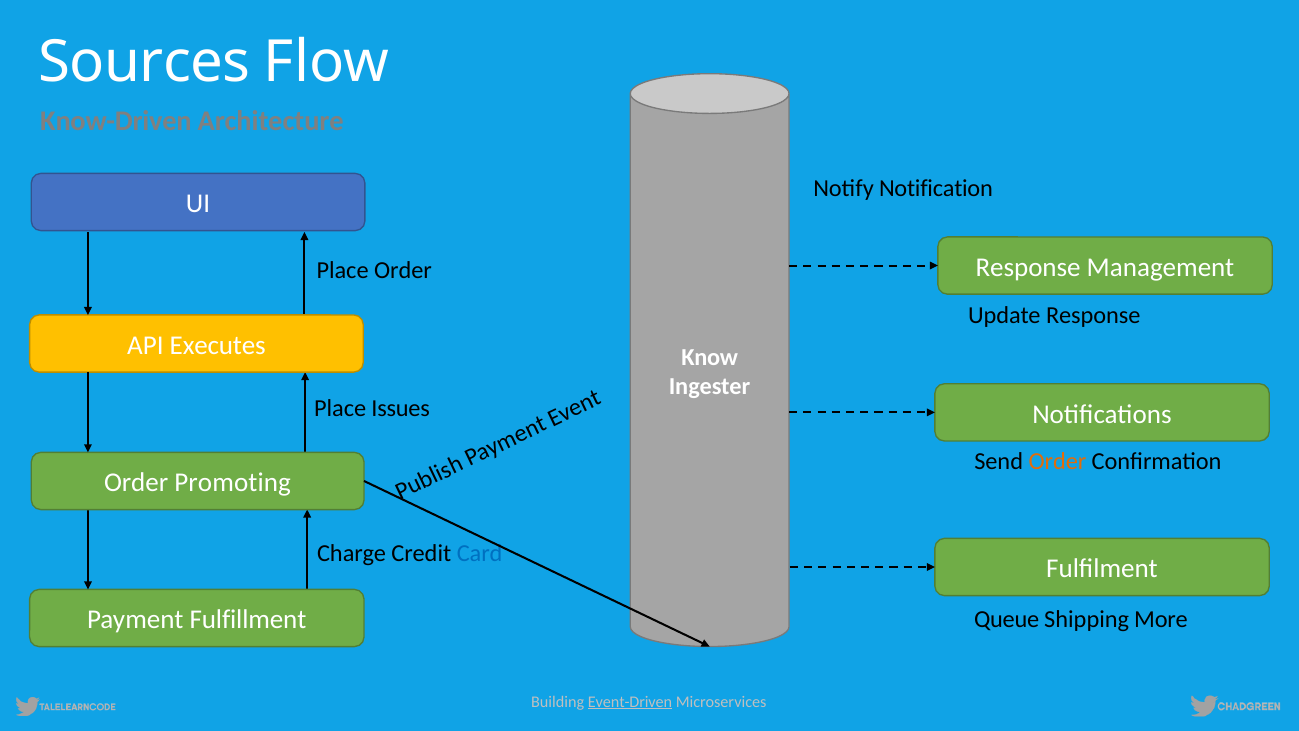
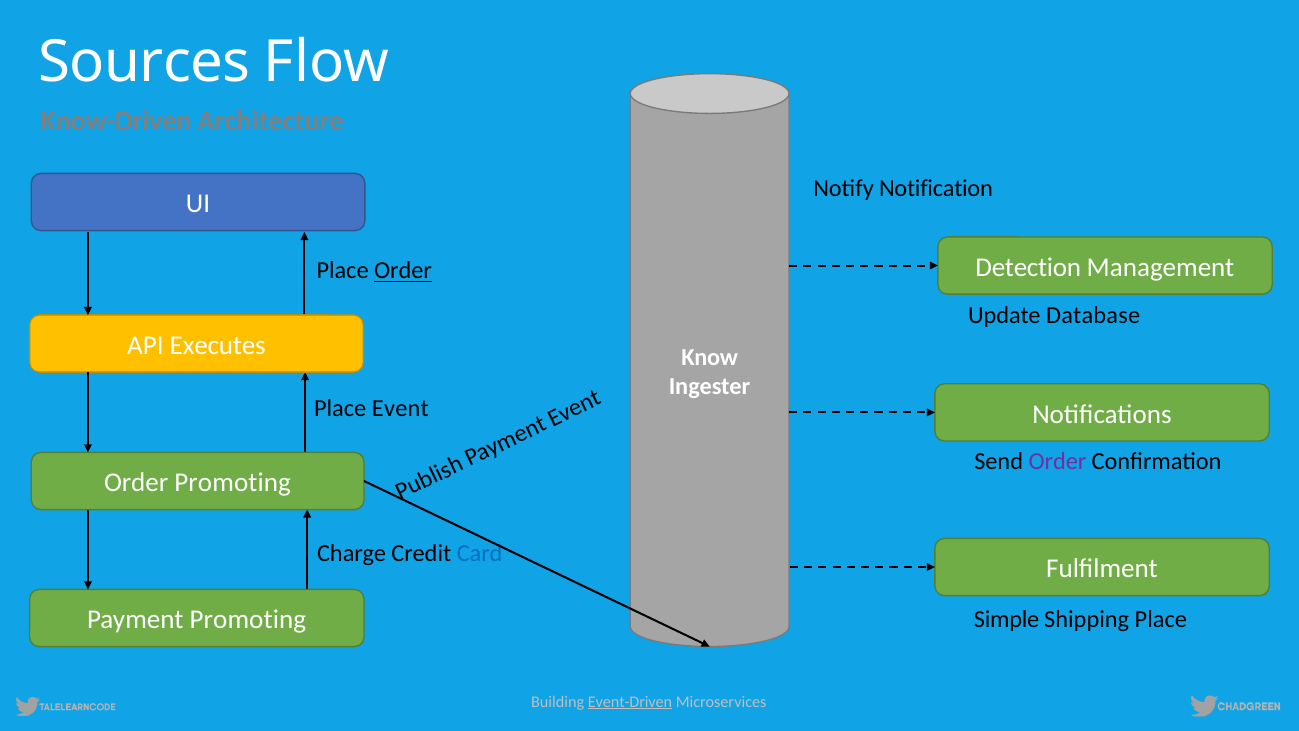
Response: Response -> Detection (1028, 267)
Order underline: none -> present (403, 271)
Update Response: Response -> Database (1093, 315)
Issues: Issues -> Event (400, 408)
Order colour: orange -> purple (1057, 461)
Payment Fulfillment: Fulfillment -> Promoting (248, 620)
Queue: Queue -> Simple (1007, 619)
Shipping More: More -> Place (1161, 619)
